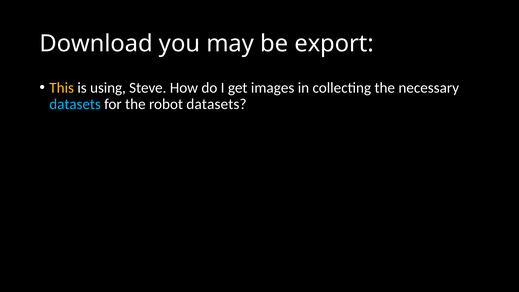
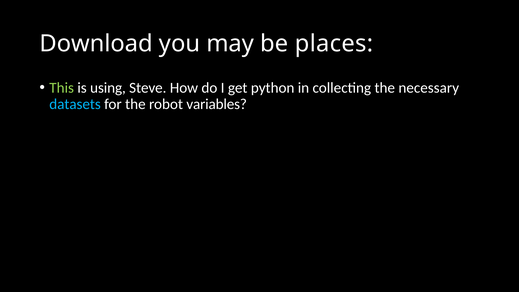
export: export -> places (334, 44)
This colour: yellow -> light green (62, 88)
images: images -> python (273, 88)
robot datasets: datasets -> variables (217, 104)
